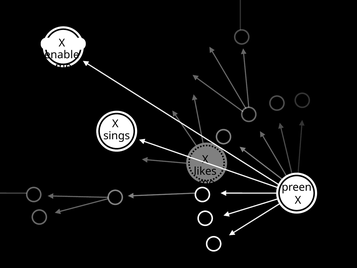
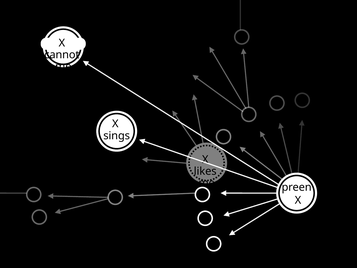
enable: enable -> cannot (62, 55)
